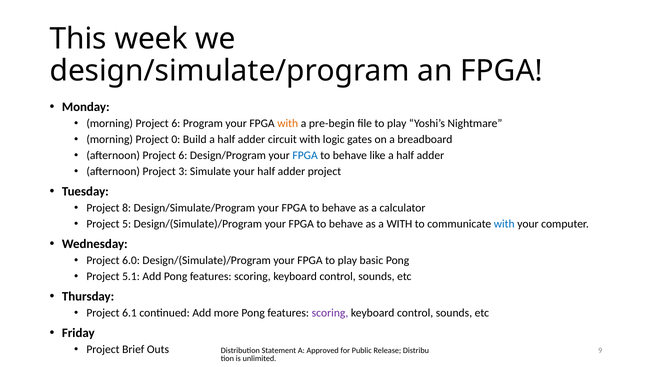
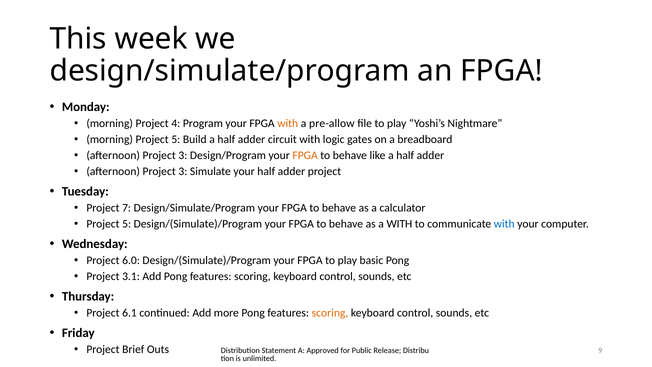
morning Project 6: 6 -> 4 (176, 124)
pre-begin: pre-begin -> pre-allow (332, 124)
morning Project 0: 0 -> 5 (176, 139)
6: 6 -> 3 (183, 155)
FPGA colour: blue -> orange (305, 155)
8: 8 -> 7 (127, 208)
5.1: 5.1 -> 3.1 (131, 276)
scoring colour: purple -> orange (330, 313)
